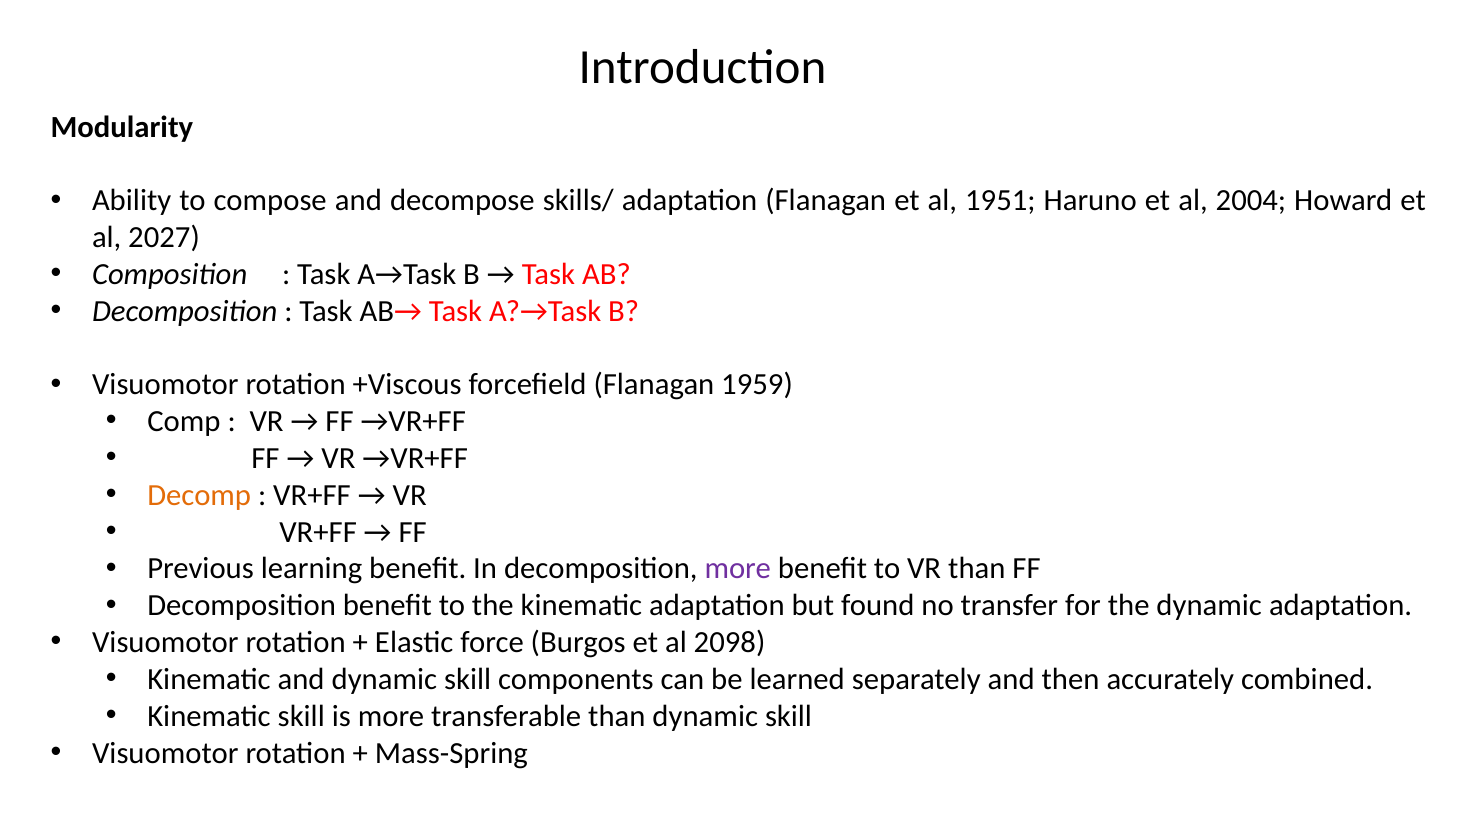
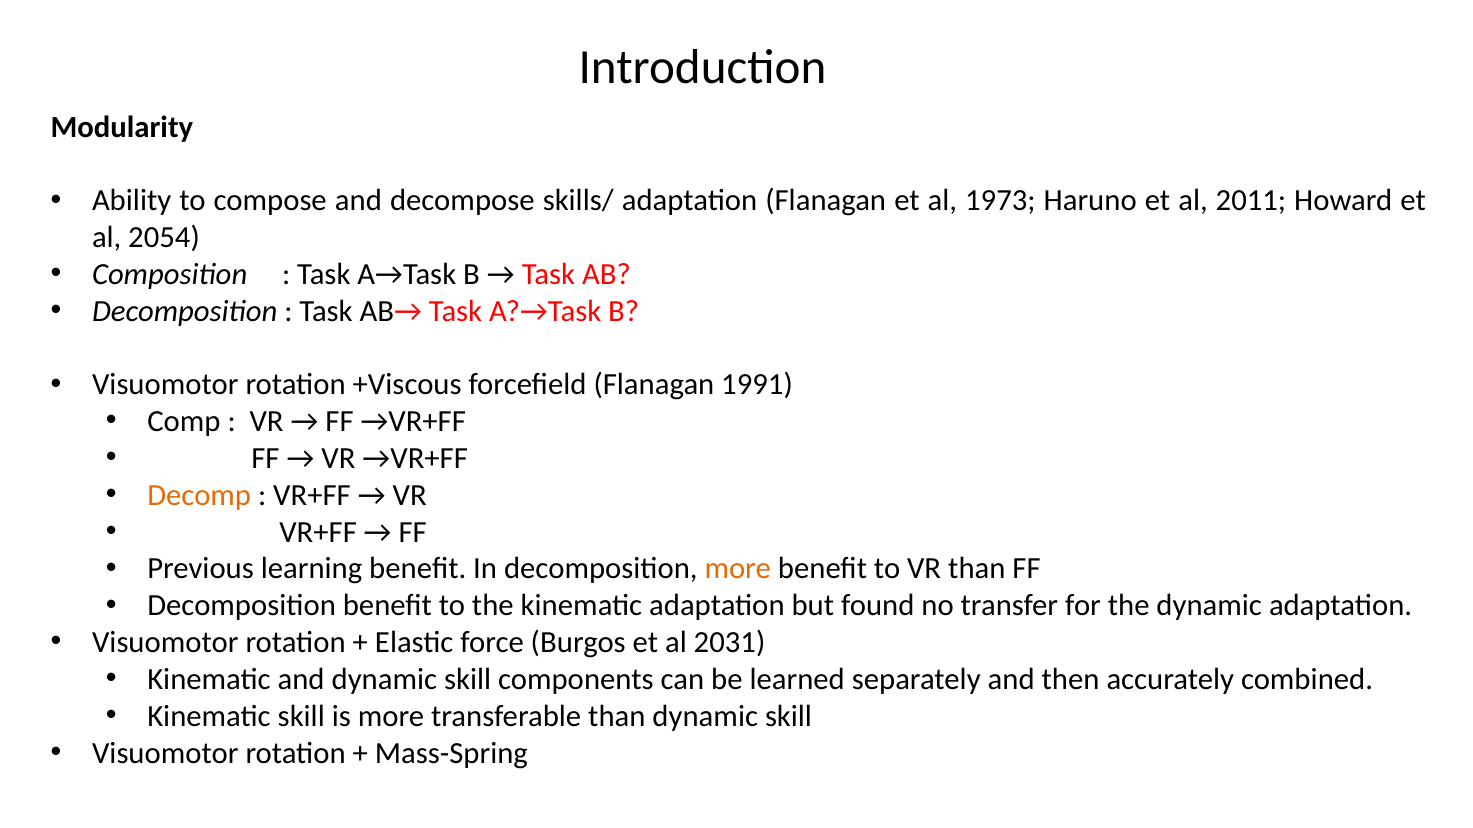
1951: 1951 -> 1973 (1000, 201)
2004: 2004 -> 2011 (1251, 201)
2027: 2027 -> 2054 (164, 238)
1959: 1959 -> 1991 (757, 385)
more colour: purple -> orange (738, 569)
2098: 2098 -> 2031 (730, 643)
